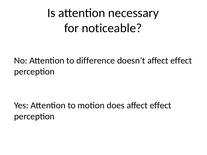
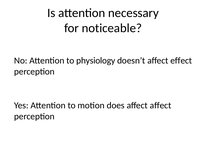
difference: difference -> physiology (96, 61)
does affect effect: effect -> affect (161, 106)
